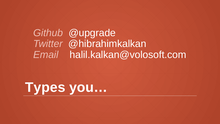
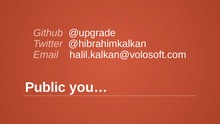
Types: Types -> Public (45, 87)
